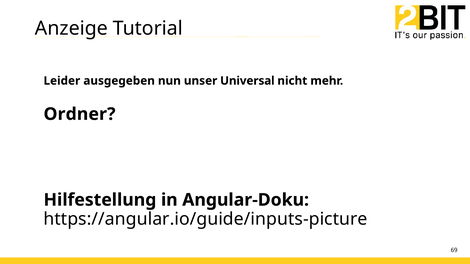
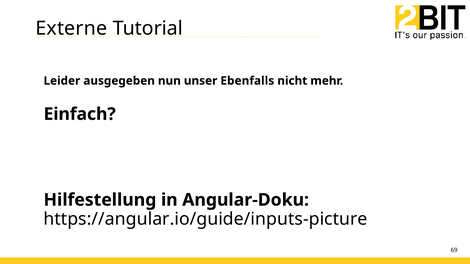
Anzeige: Anzeige -> Externe (71, 28)
Universal: Universal -> Ebenfalls (247, 81)
Ordner: Ordner -> Einfach (80, 114)
